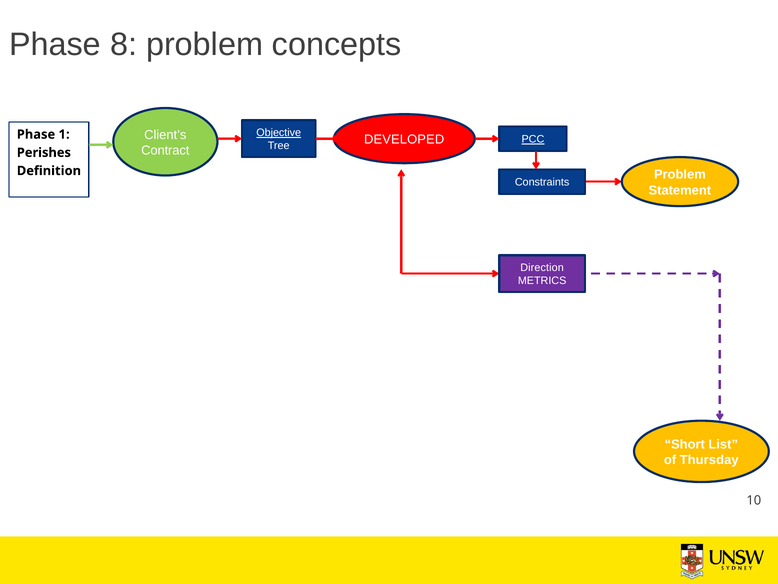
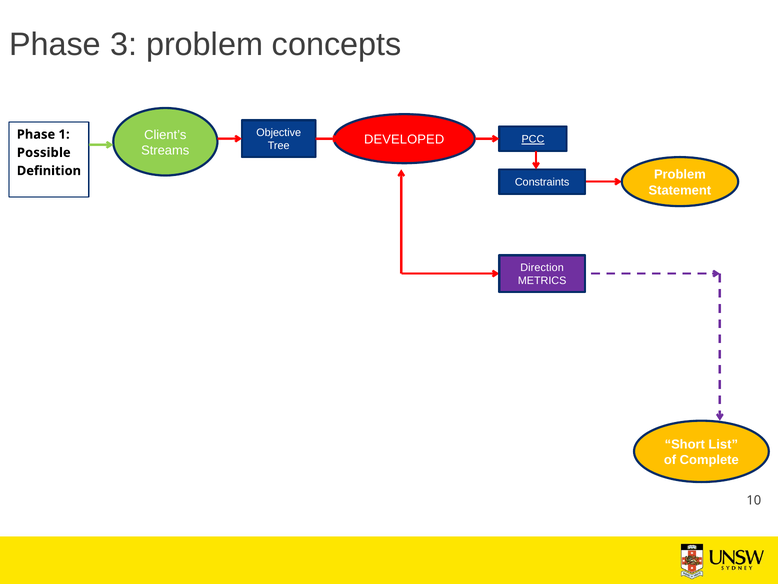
8: 8 -> 3 (124, 45)
Objective underline: present -> none (279, 133)
Contract: Contract -> Streams (165, 150)
Perishes: Perishes -> Possible (44, 152)
Thursday: Thursday -> Complete (709, 460)
